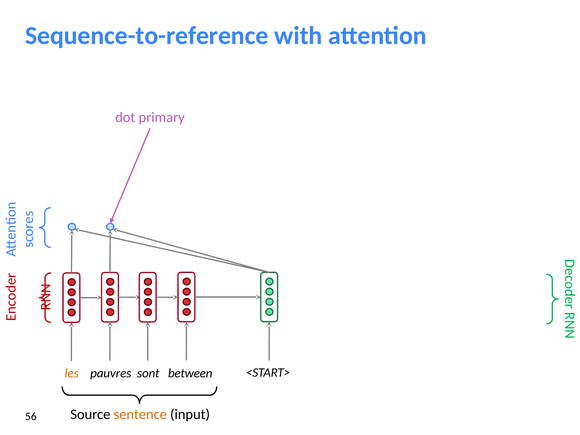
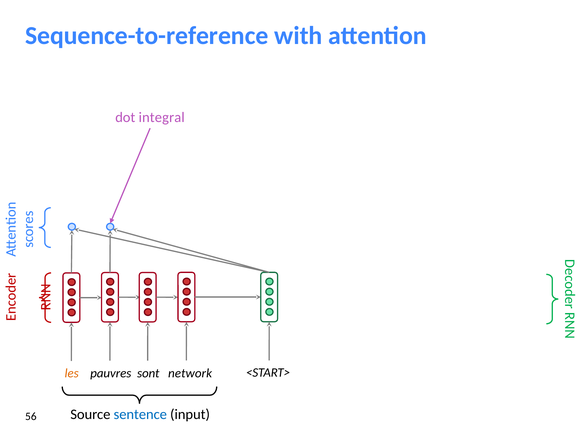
primary: primary -> integral (162, 117)
between: between -> network (190, 373)
sentence colour: orange -> blue (140, 414)
